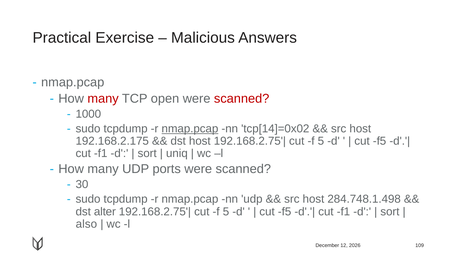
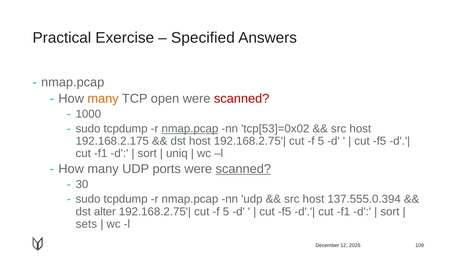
Malicious: Malicious -> Specified (203, 38)
many colour: red -> orange (103, 99)
tcp[14]=0x02: tcp[14]=0x02 -> tcp[53]=0x02 (275, 129)
scanned underline: none -> present (243, 169)
284.748.1.498: 284.748.1.498 -> 137.555.0.394 (364, 199)
also: also -> sets (86, 224)
